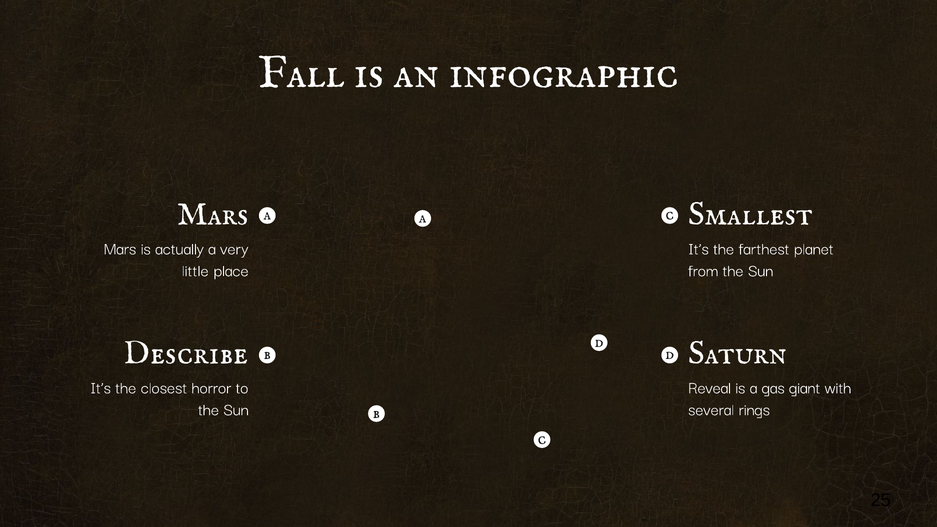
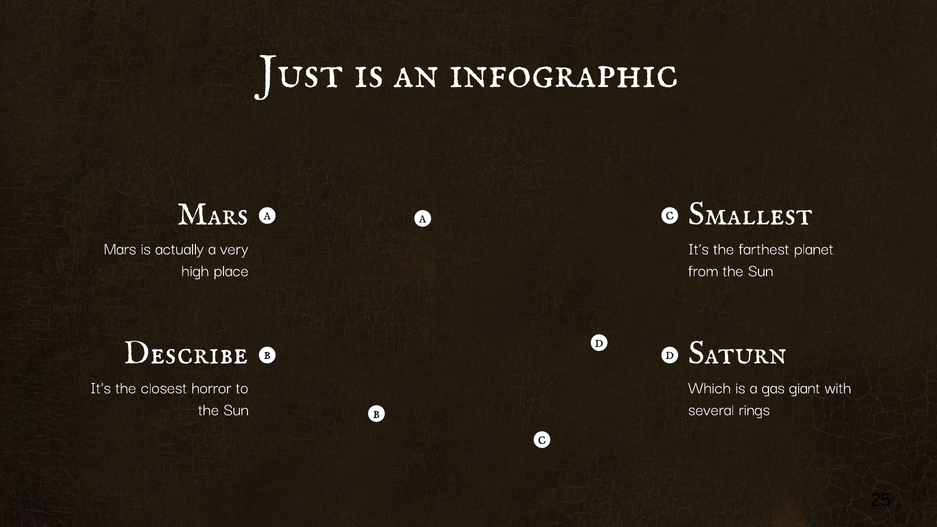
Fall: Fall -> Just (301, 72)
little: little -> high (195, 270)
Reveal: Reveal -> Which (709, 387)
